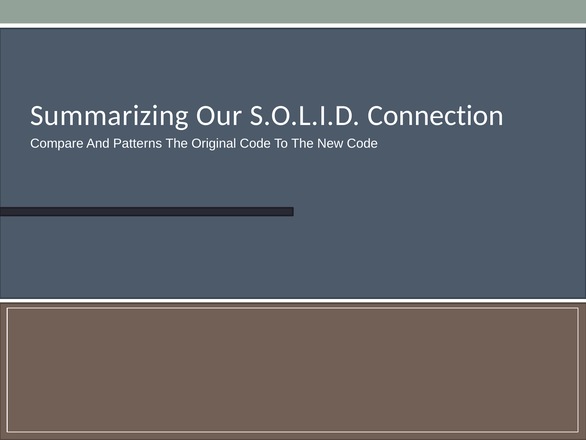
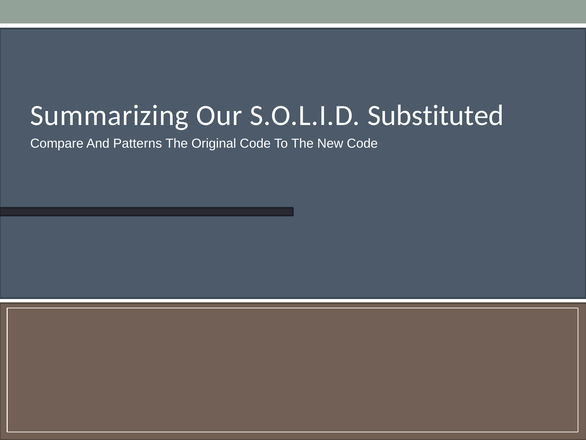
Connection: Connection -> Substituted (436, 115)
